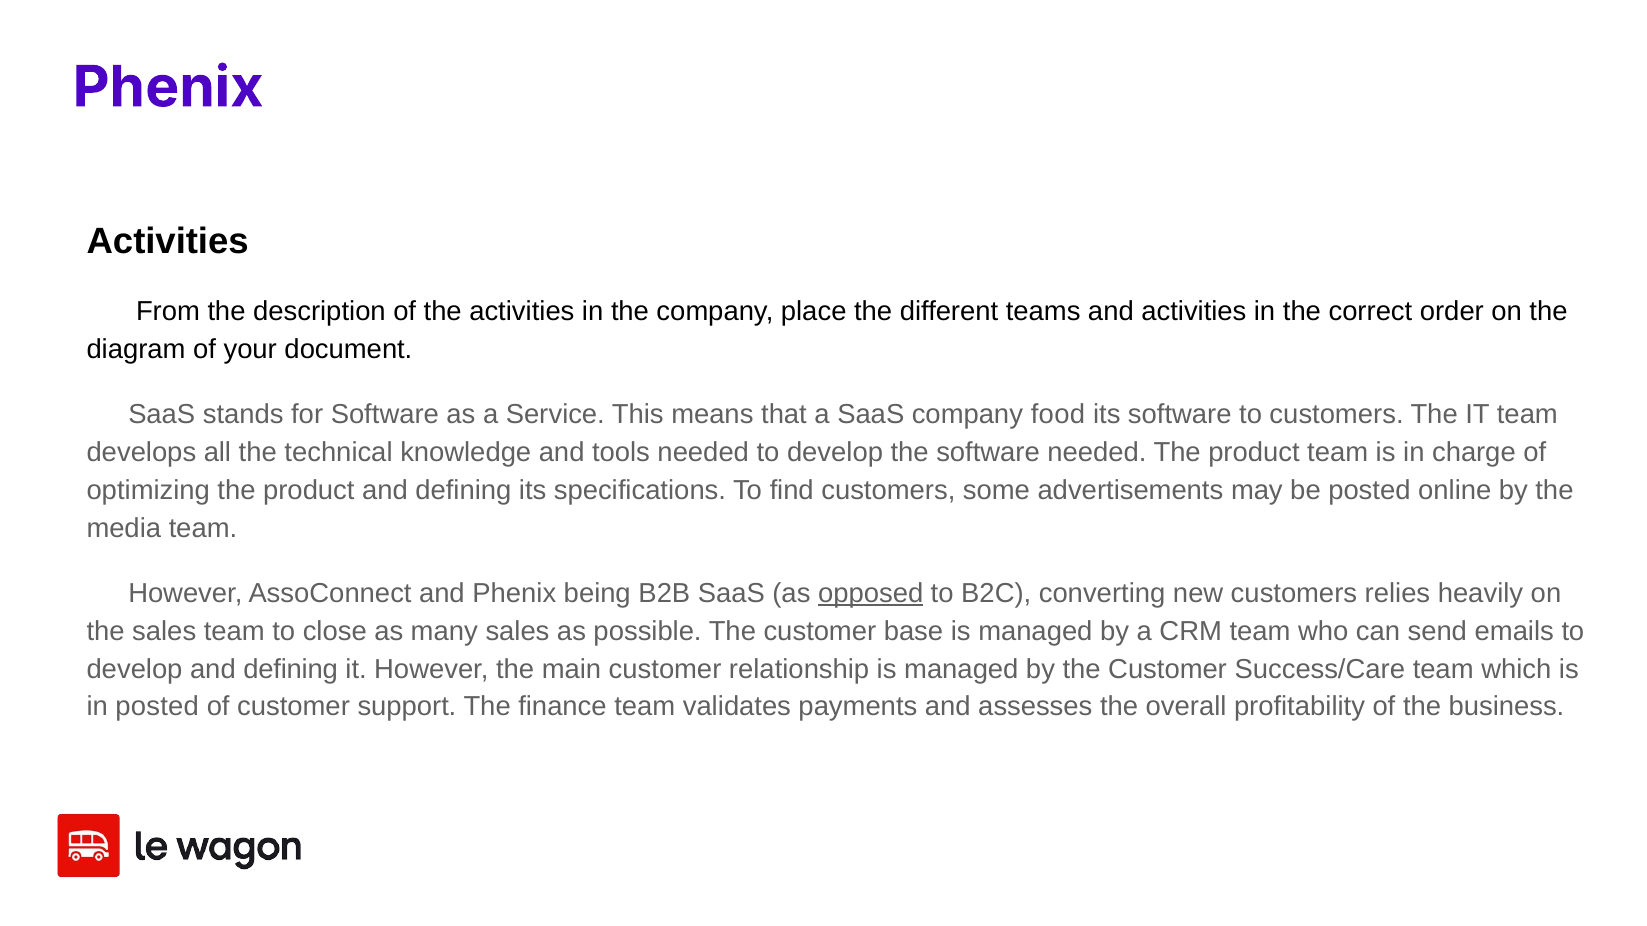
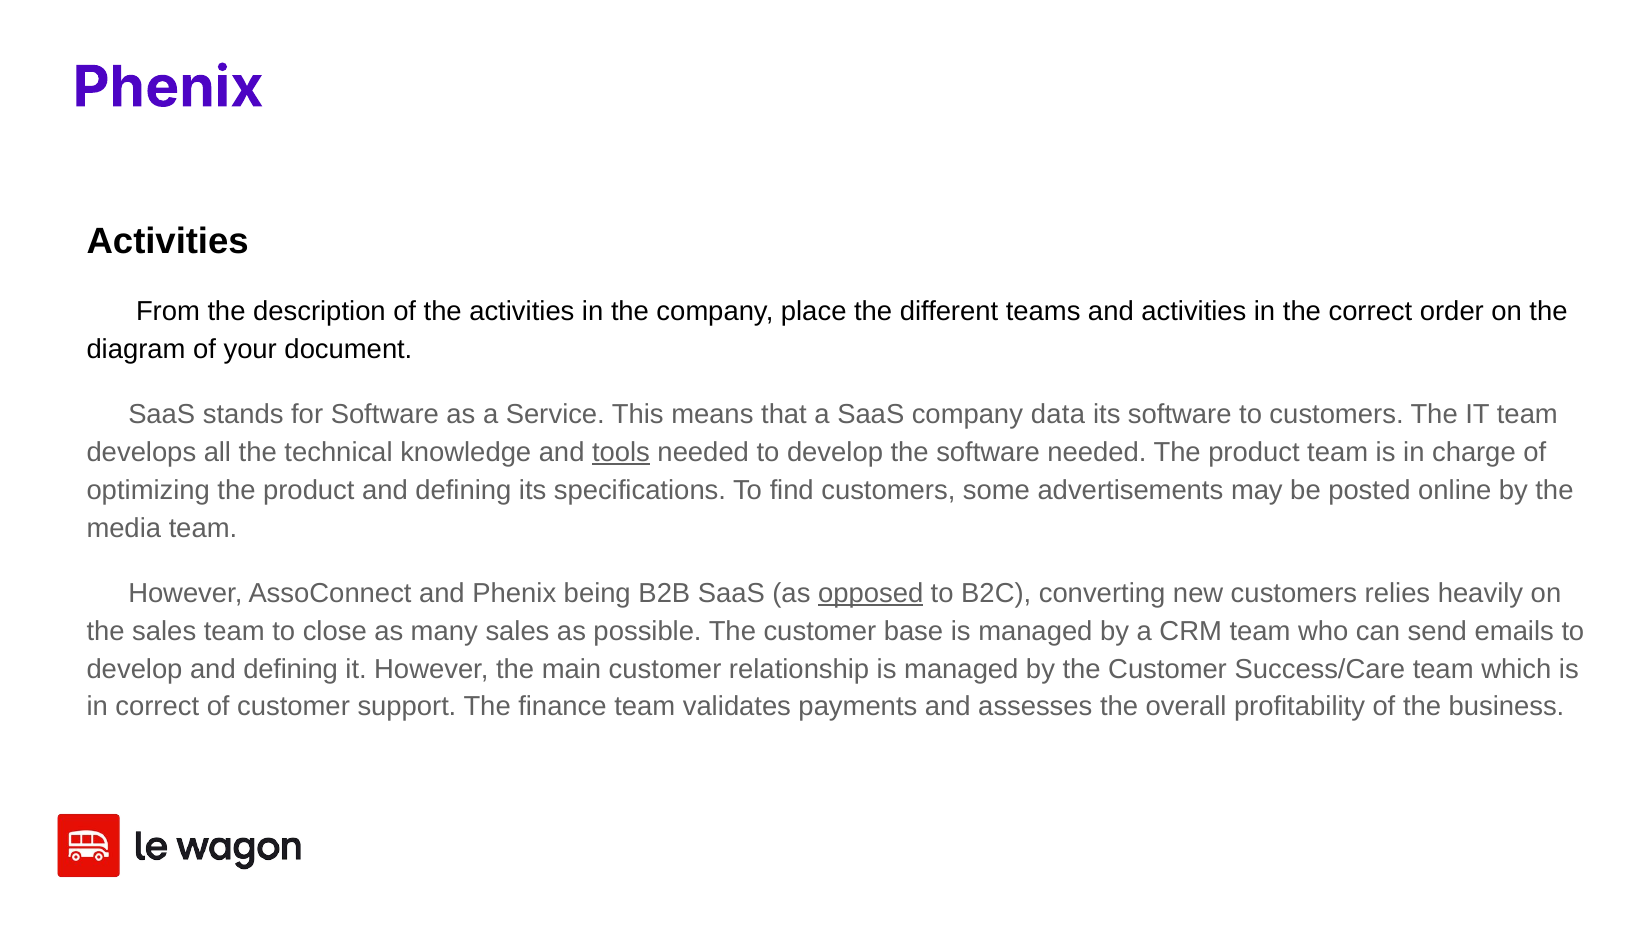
food: food -> data (1058, 415)
tools underline: none -> present (621, 453)
in posted: posted -> correct (157, 707)
